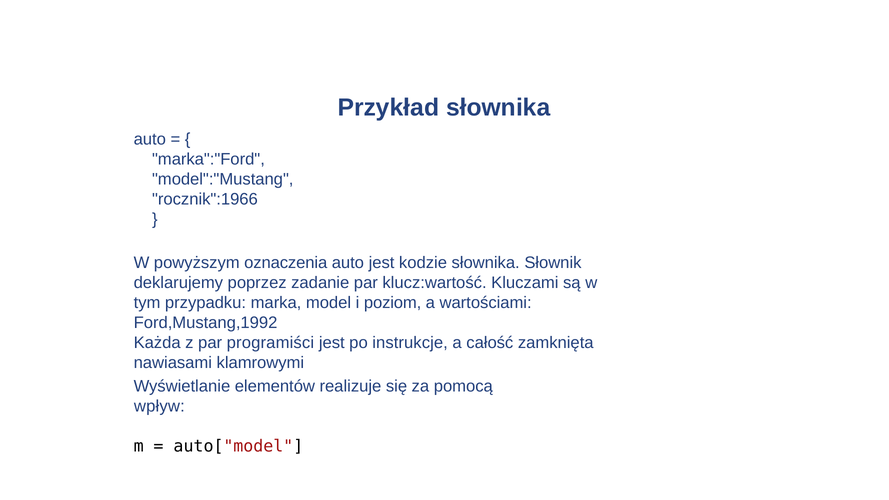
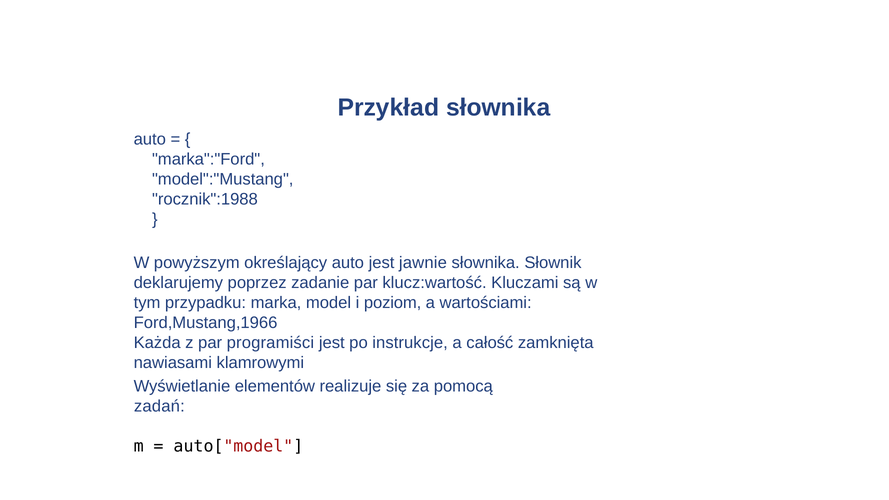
rocznik":1966: rocznik":1966 -> rocznik":1988 (205, 199)
oznaczenia: oznaczenia -> określający (286, 263)
kodzie: kodzie -> jawnie (423, 263)
Ford,Mustang,1992: Ford,Mustang,1992 -> Ford,Mustang,1966 (206, 323)
wpływ: wpływ -> zadań (159, 406)
